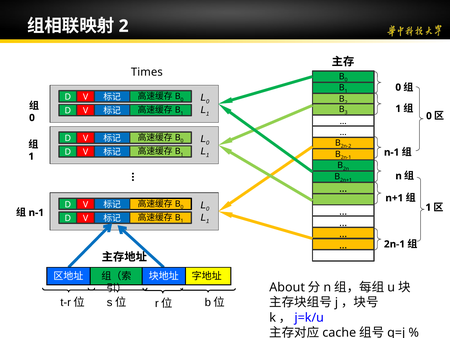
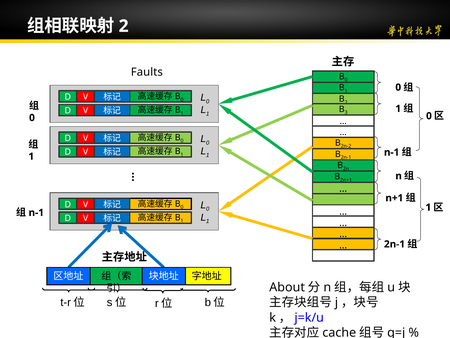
Times: Times -> Faults (147, 72)
